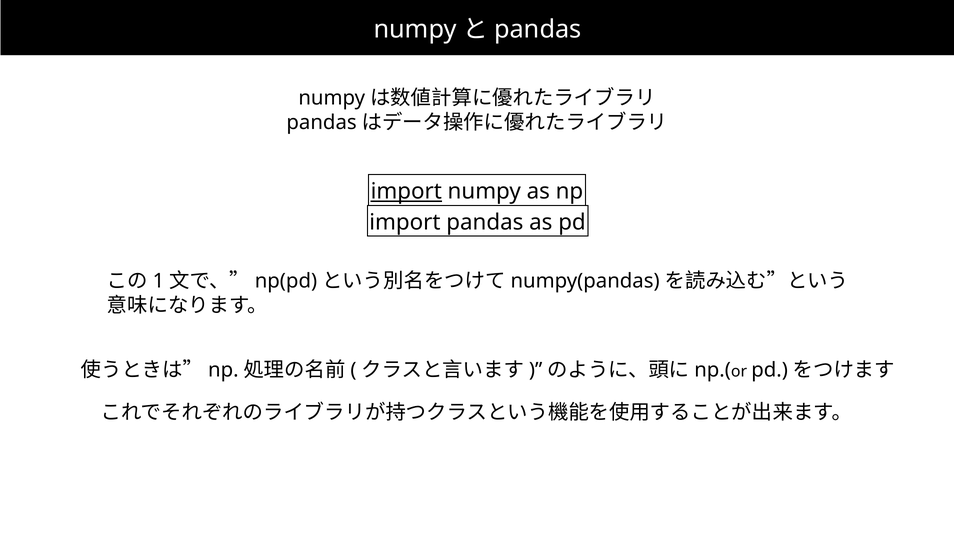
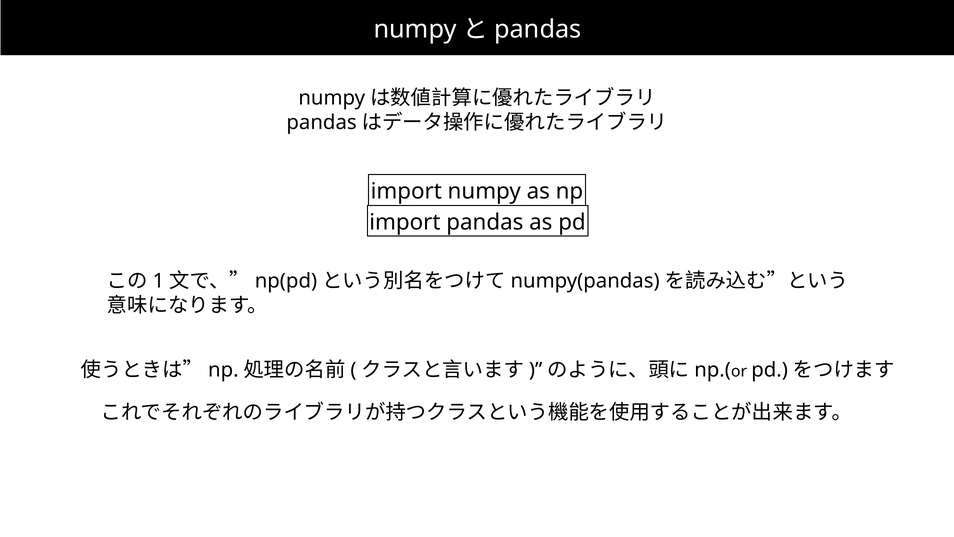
import underline: present -> none (406, 191)
